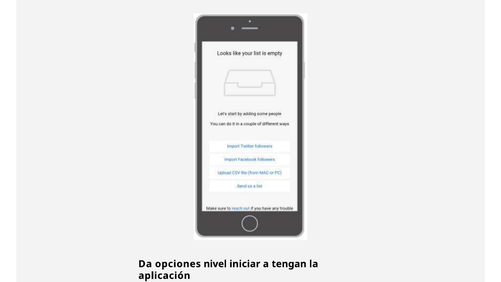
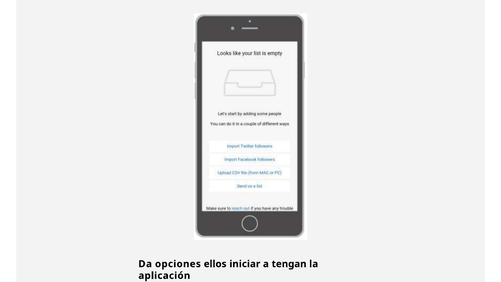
nivel: nivel -> ellos (215, 264)
